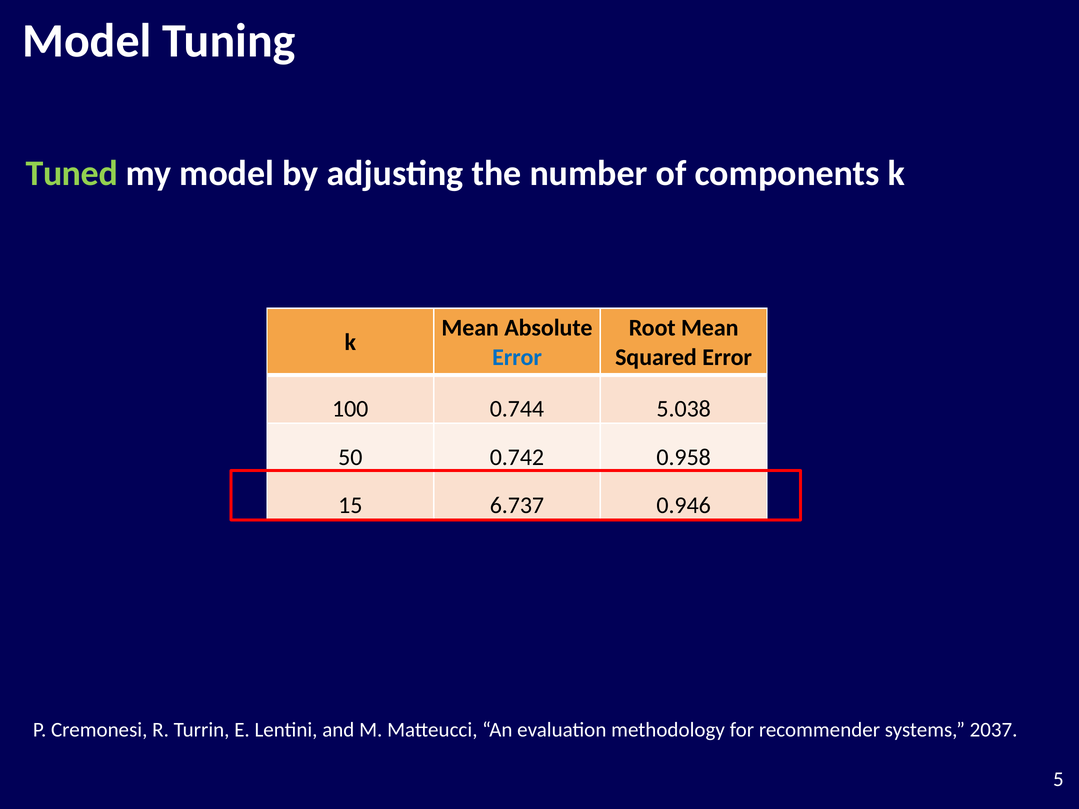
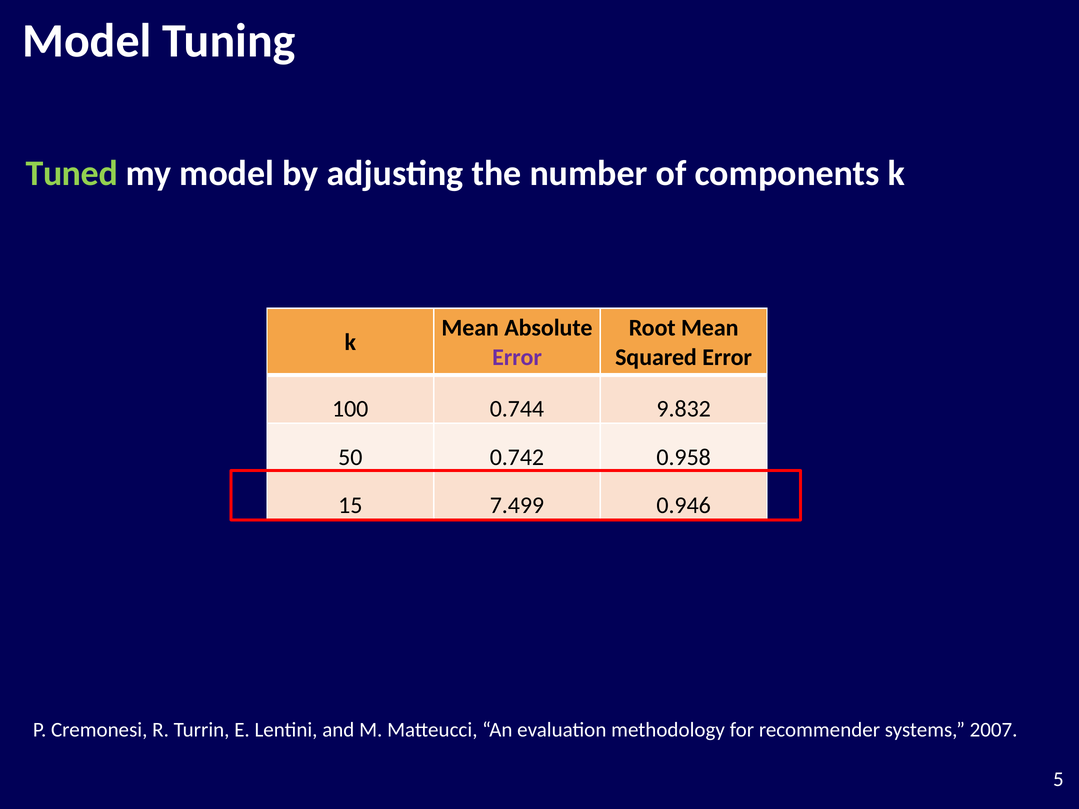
Error colour: blue -> purple (517, 357)
5.038: 5.038 -> 9.832 (684, 409)
6.737: 6.737 -> 7.499 (517, 506)
2037: 2037 -> 2007 (994, 730)
